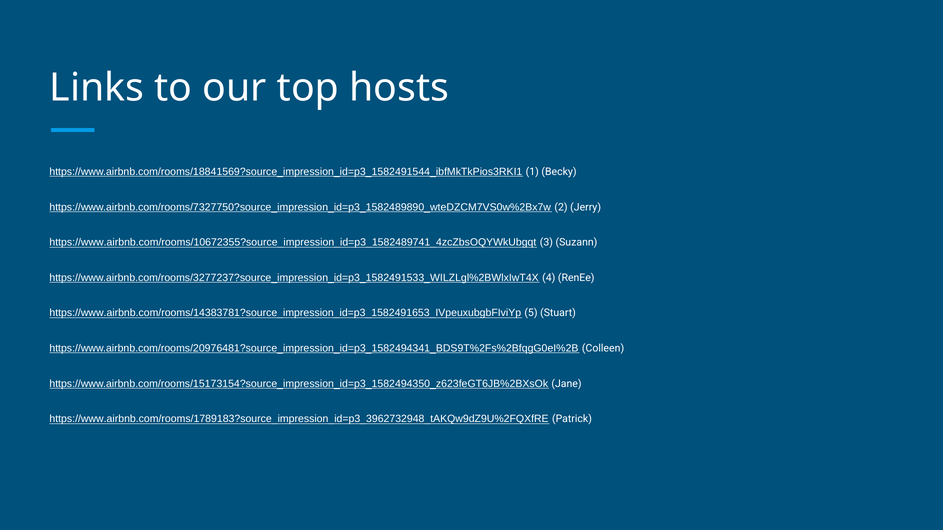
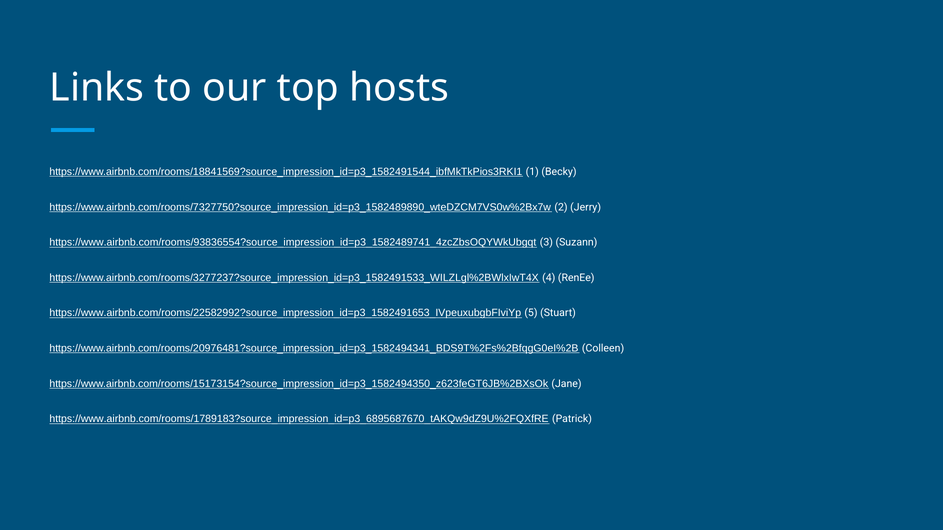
https://www.airbnb.com/rooms/10672355?source_impression_id=p3_1582489741_4zcZbsOQYWkUbgqt: https://www.airbnb.com/rooms/10672355?source_impression_id=p3_1582489741_4zcZbsOQYWkUbgqt -> https://www.airbnb.com/rooms/93836554?source_impression_id=p3_1582489741_4zcZbsOQYWkUbgqt (293, 243)
https://www.airbnb.com/rooms/14383781?source_impression_id=p3_1582491653_IVpeuxubgbFIviYp: https://www.airbnb.com/rooms/14383781?source_impression_id=p3_1582491653_IVpeuxubgbFIviYp -> https://www.airbnb.com/rooms/22582992?source_impression_id=p3_1582491653_IVpeuxubgbFIviYp (285, 313)
https://www.airbnb.com/rooms/1789183?source_impression_id=p3_3962732948_tAKQw9dZ9U%2FQXfRE: https://www.airbnb.com/rooms/1789183?source_impression_id=p3_3962732948_tAKQw9dZ9U%2FQXfRE -> https://www.airbnb.com/rooms/1789183?source_impression_id=p3_6895687670_tAKQw9dZ9U%2FQXfRE (299, 419)
